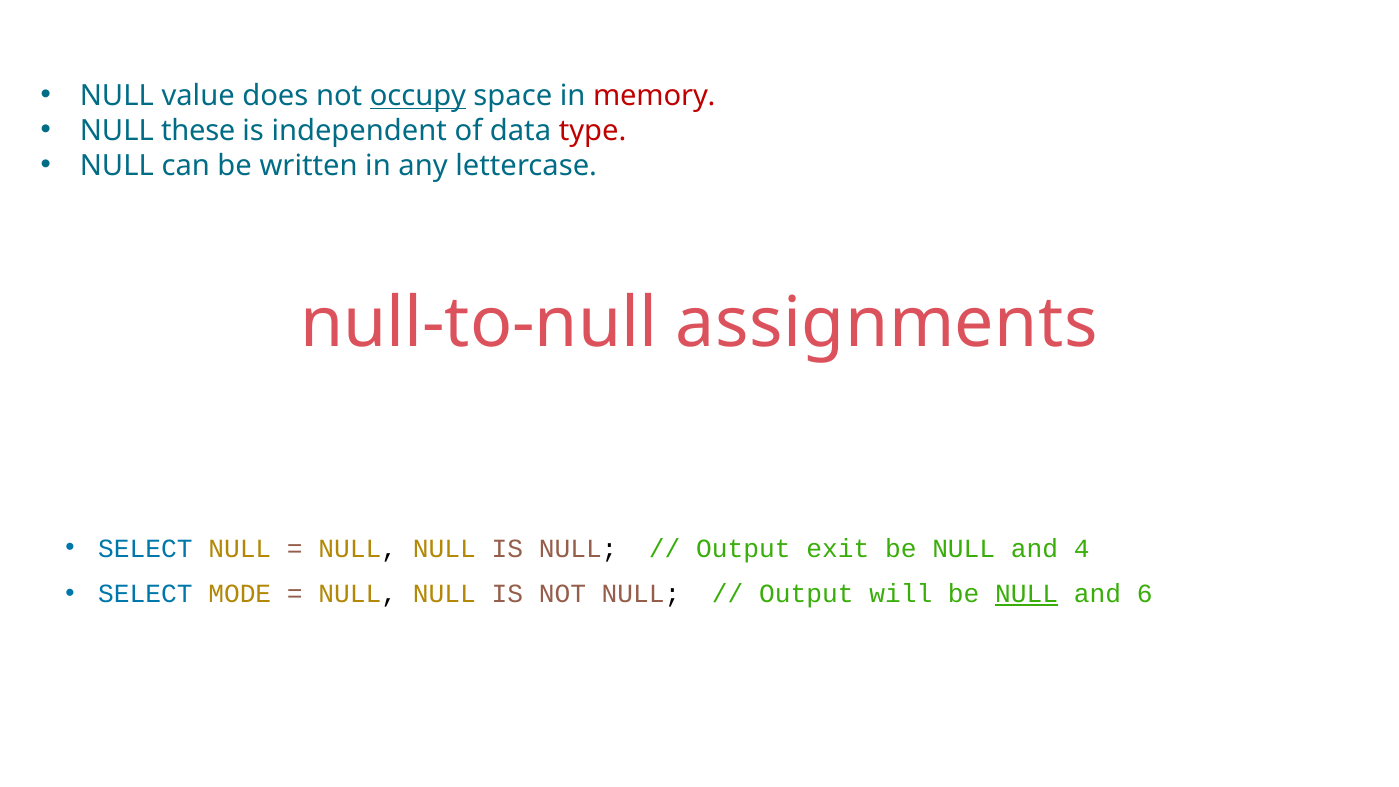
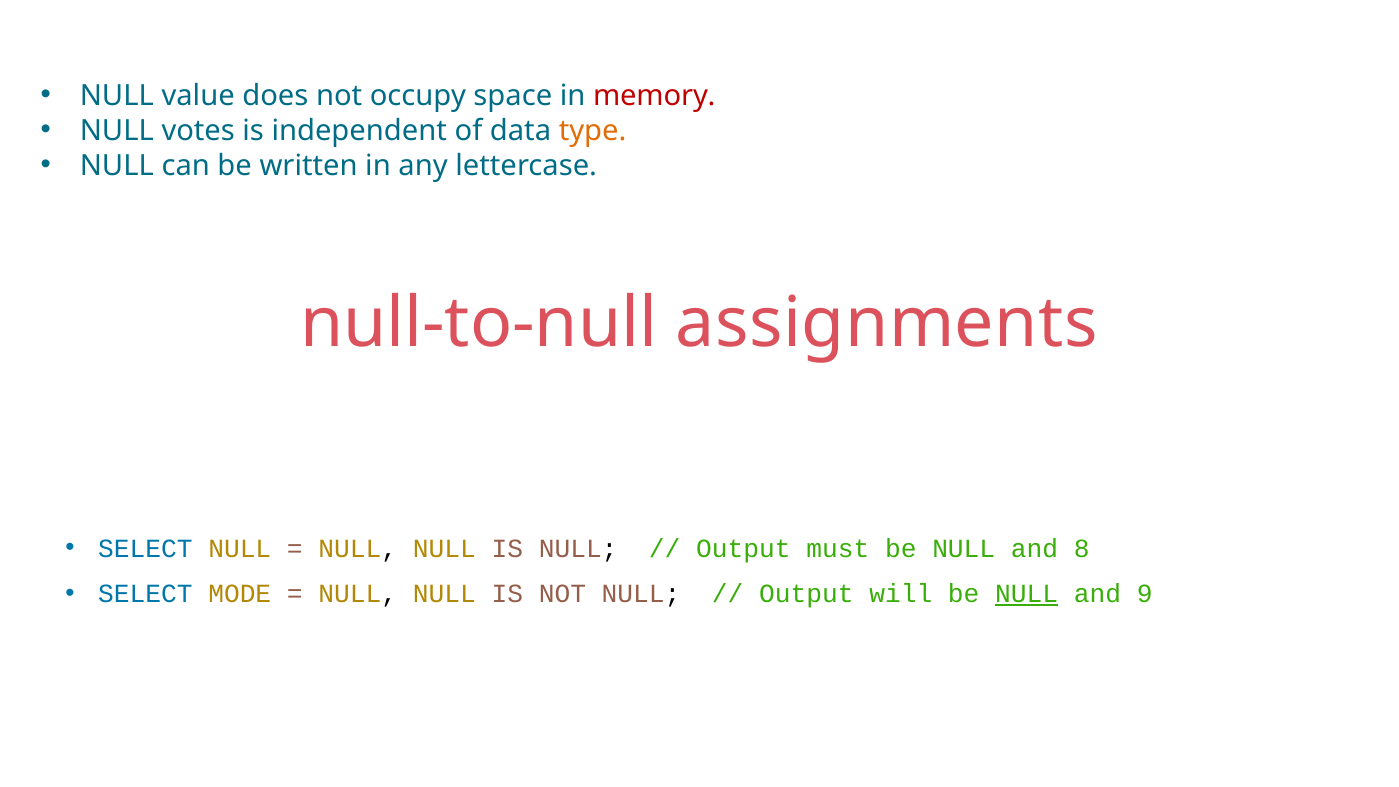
occupy underline: present -> none (418, 96)
these: these -> votes (198, 131)
type colour: red -> orange (593, 131)
exit: exit -> must (838, 548)
4: 4 -> 8 (1082, 548)
6: 6 -> 9 (1145, 594)
